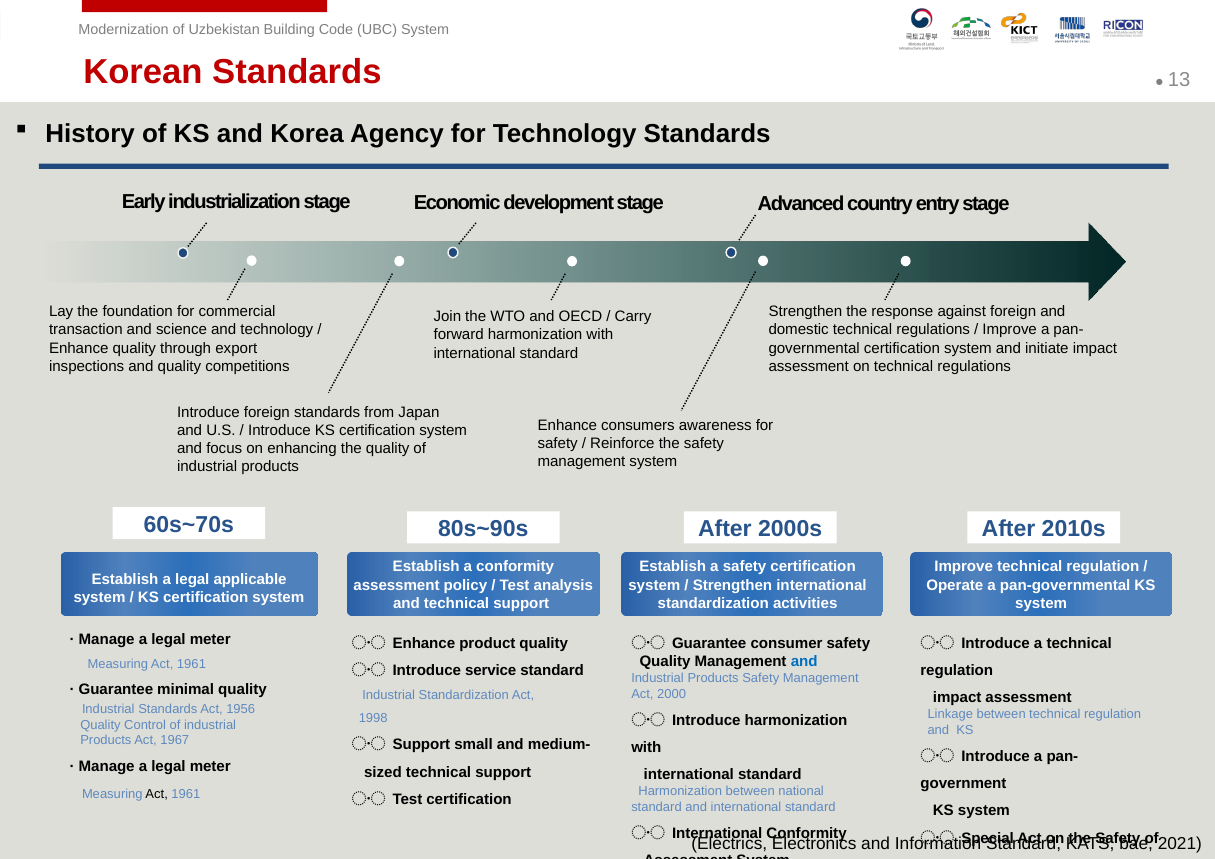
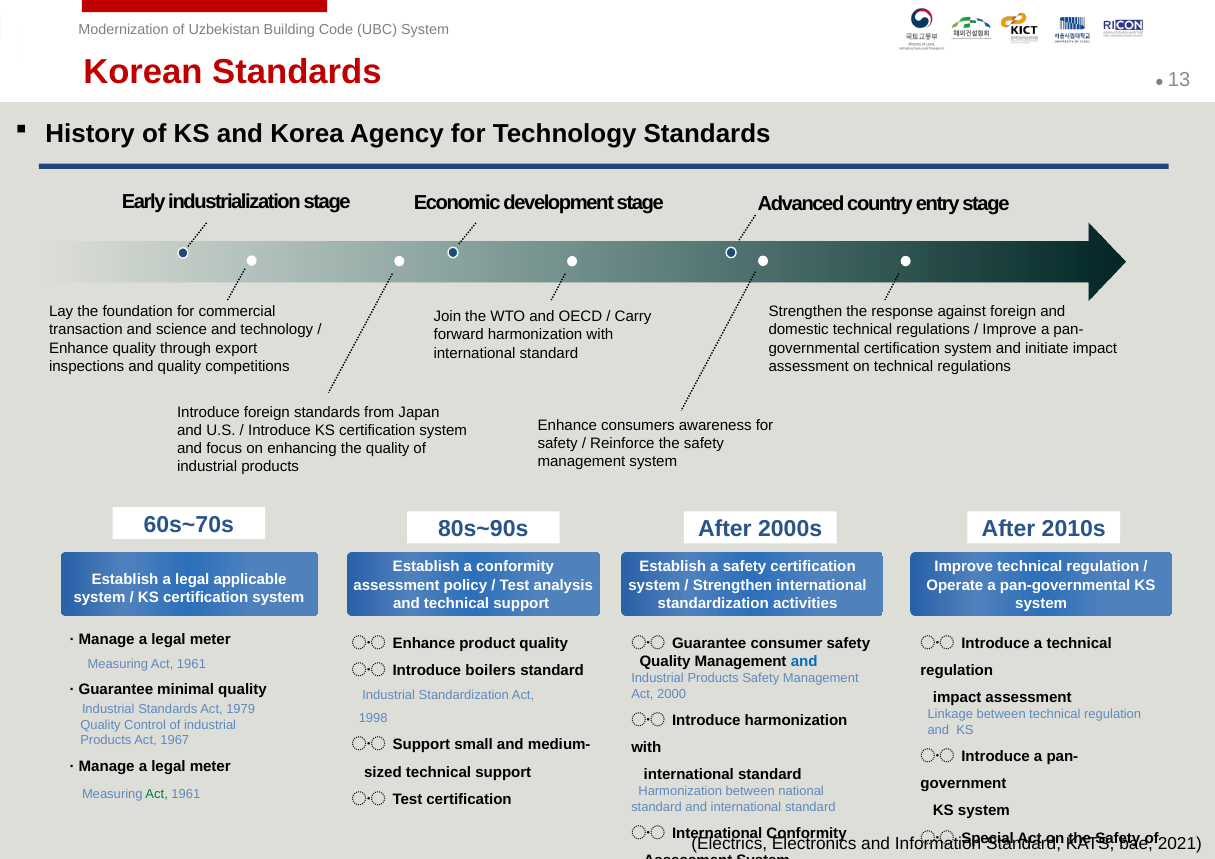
service: service -> boilers (491, 671)
1956: 1956 -> 1979 (241, 709)
Act colour: black -> green (157, 795)
